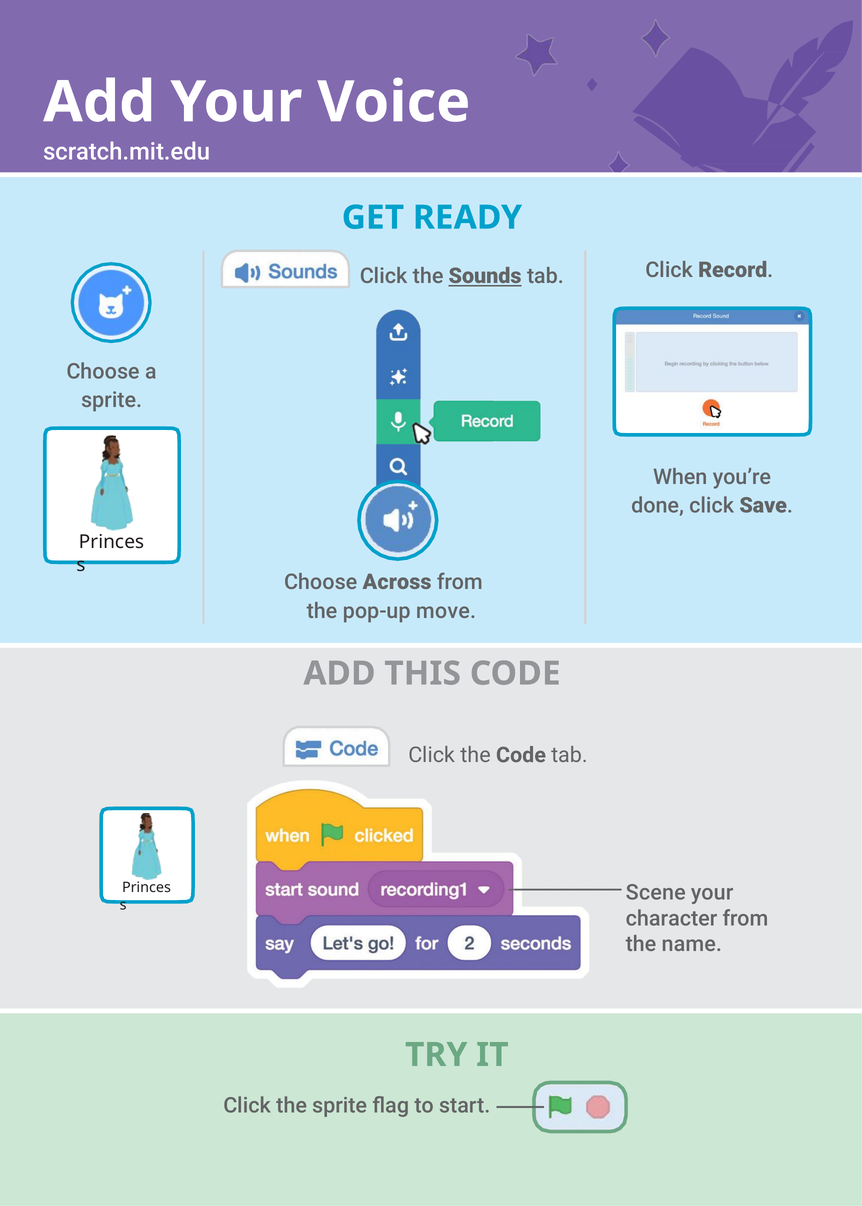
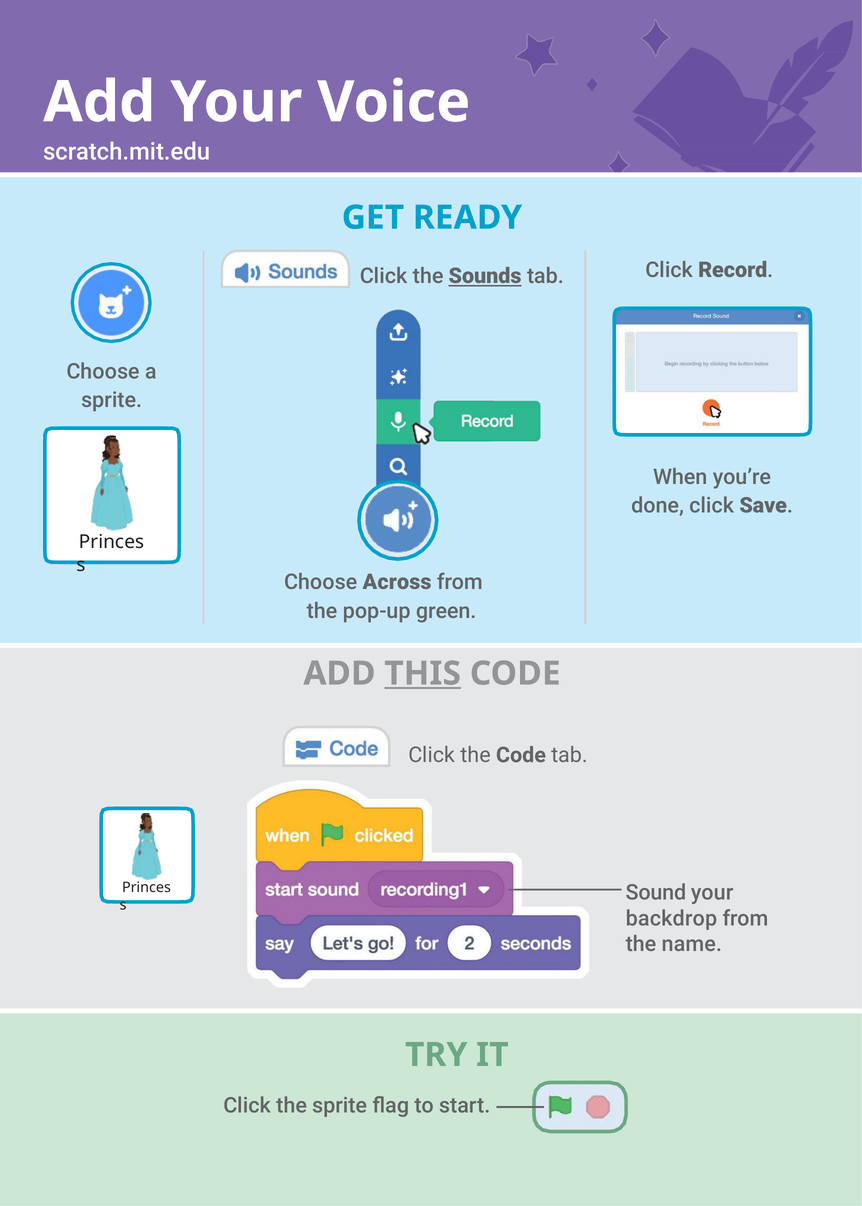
move: move -> green (446, 611)
THIS underline: none -> present (423, 674)
Scene: Scene -> Sound (656, 893)
character: character -> backdrop (671, 919)
